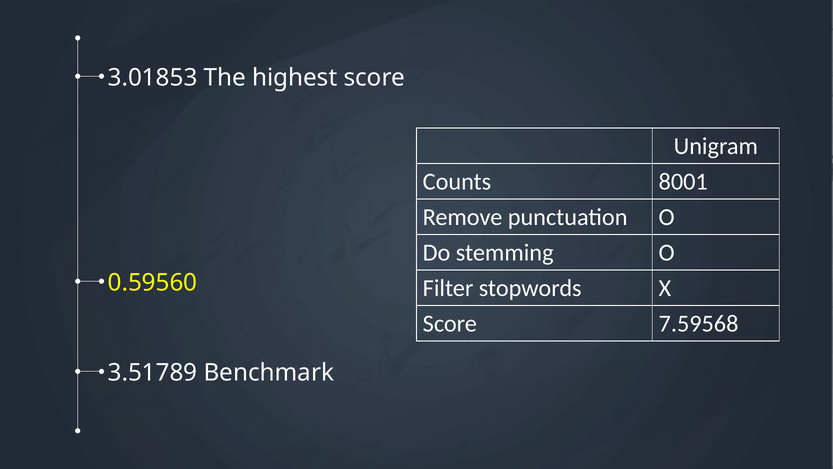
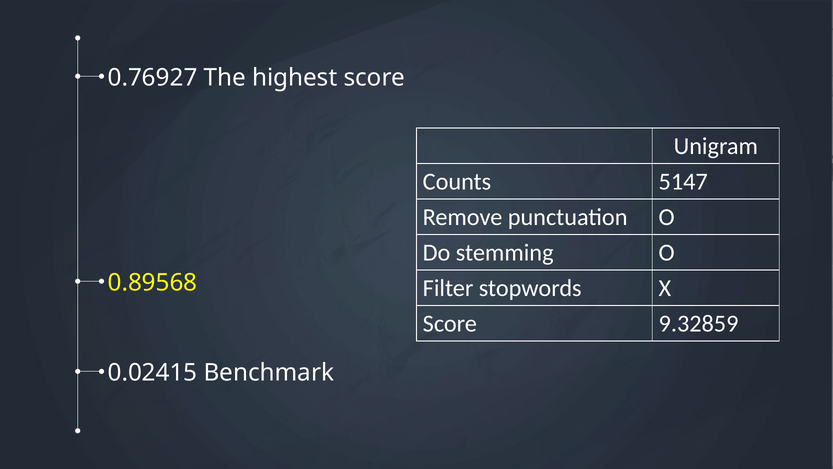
3.01853: 3.01853 -> 0.76927 (153, 78)
8001: 8001 -> 5147 (683, 182)
0.59560: 0.59560 -> 0.89568 (153, 282)
7.59568: 7.59568 -> 9.32859 (699, 323)
3.51789: 3.51789 -> 0.02415 (153, 373)
